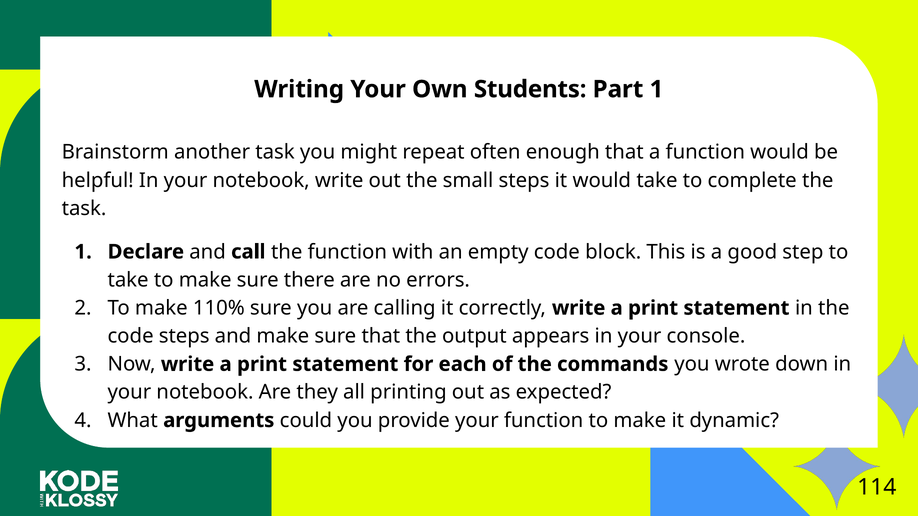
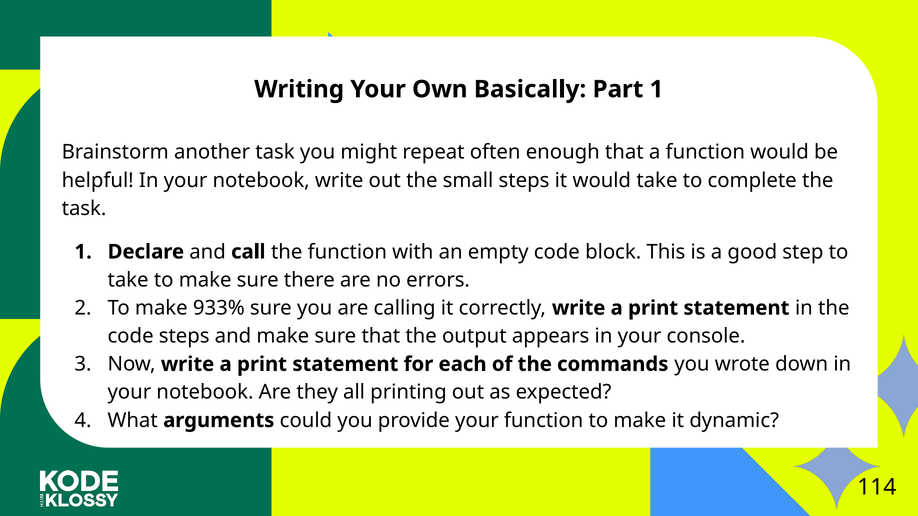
Students: Students -> Basically (530, 89)
110%: 110% -> 933% (219, 308)
